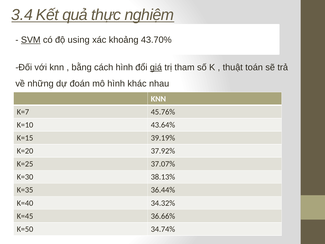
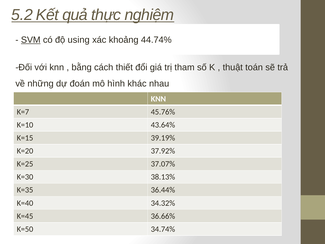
3.4: 3.4 -> 5.2 (22, 15)
43.70%: 43.70% -> 44.74% (156, 40)
cách hình: hình -> thiết (124, 67)
giá underline: present -> none (156, 67)
